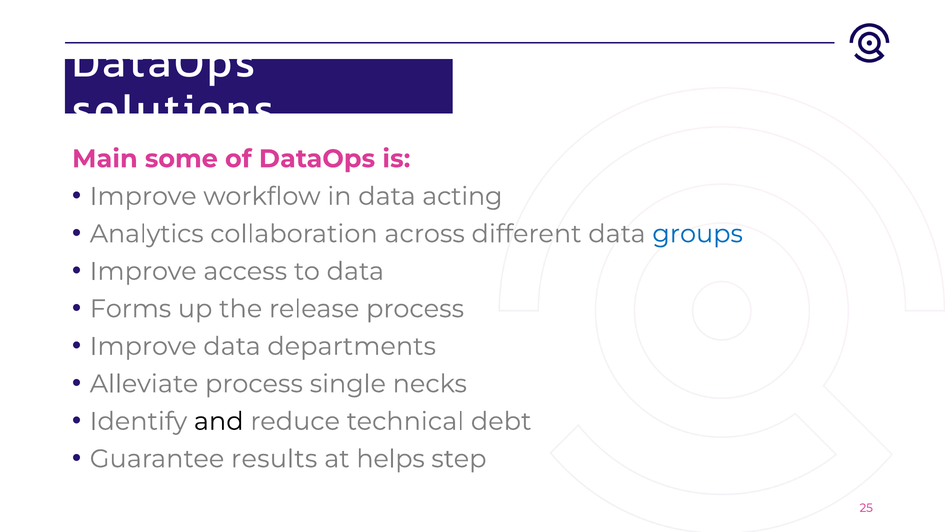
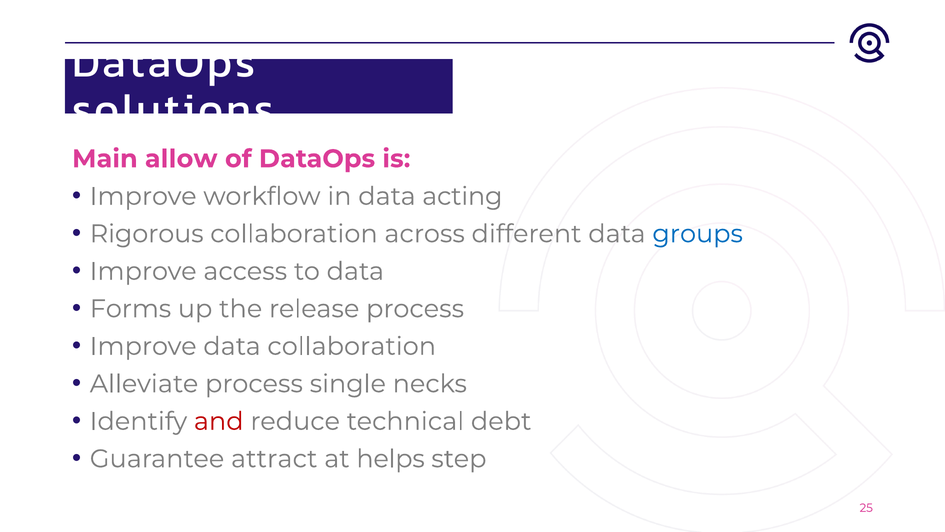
some: some -> allow (181, 159)
Analytics: Analytics -> Rigorous (147, 234)
data departments: departments -> collaboration (352, 346)
and colour: black -> red (219, 421)
results: results -> attract (274, 458)
